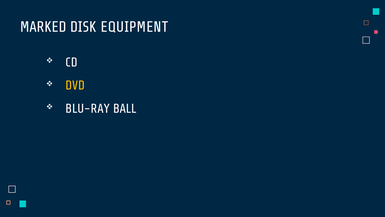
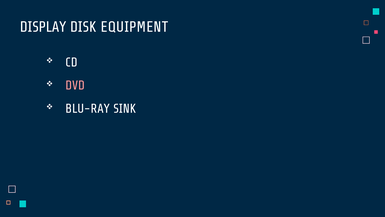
MARKED: MARKED -> DISPLAY (43, 27)
DVD colour: yellow -> pink (75, 85)
BALL: BALL -> SINK (125, 108)
